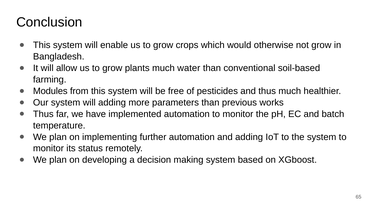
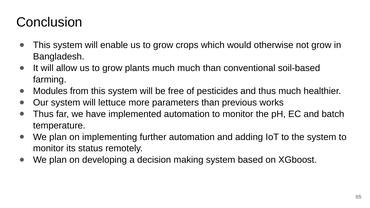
much water: water -> much (189, 68)
will adding: adding -> lettuce (112, 103)
